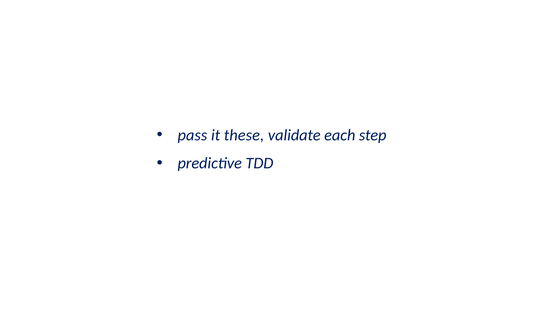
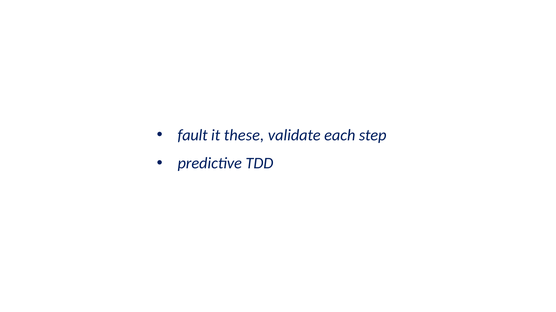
pass: pass -> fault (193, 135)
